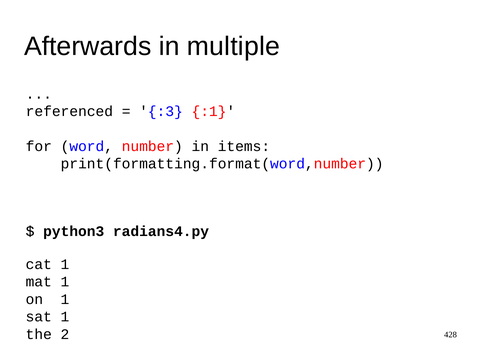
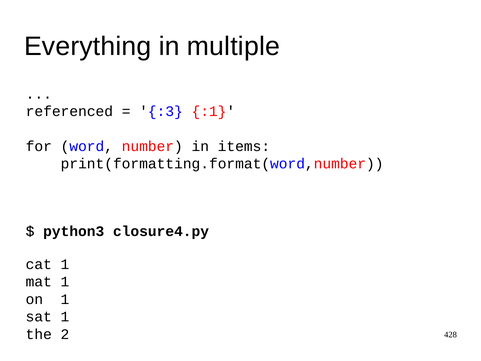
Afterwards: Afterwards -> Everything (88, 46)
radians4.py: radians4.py -> closure4.py (161, 231)
